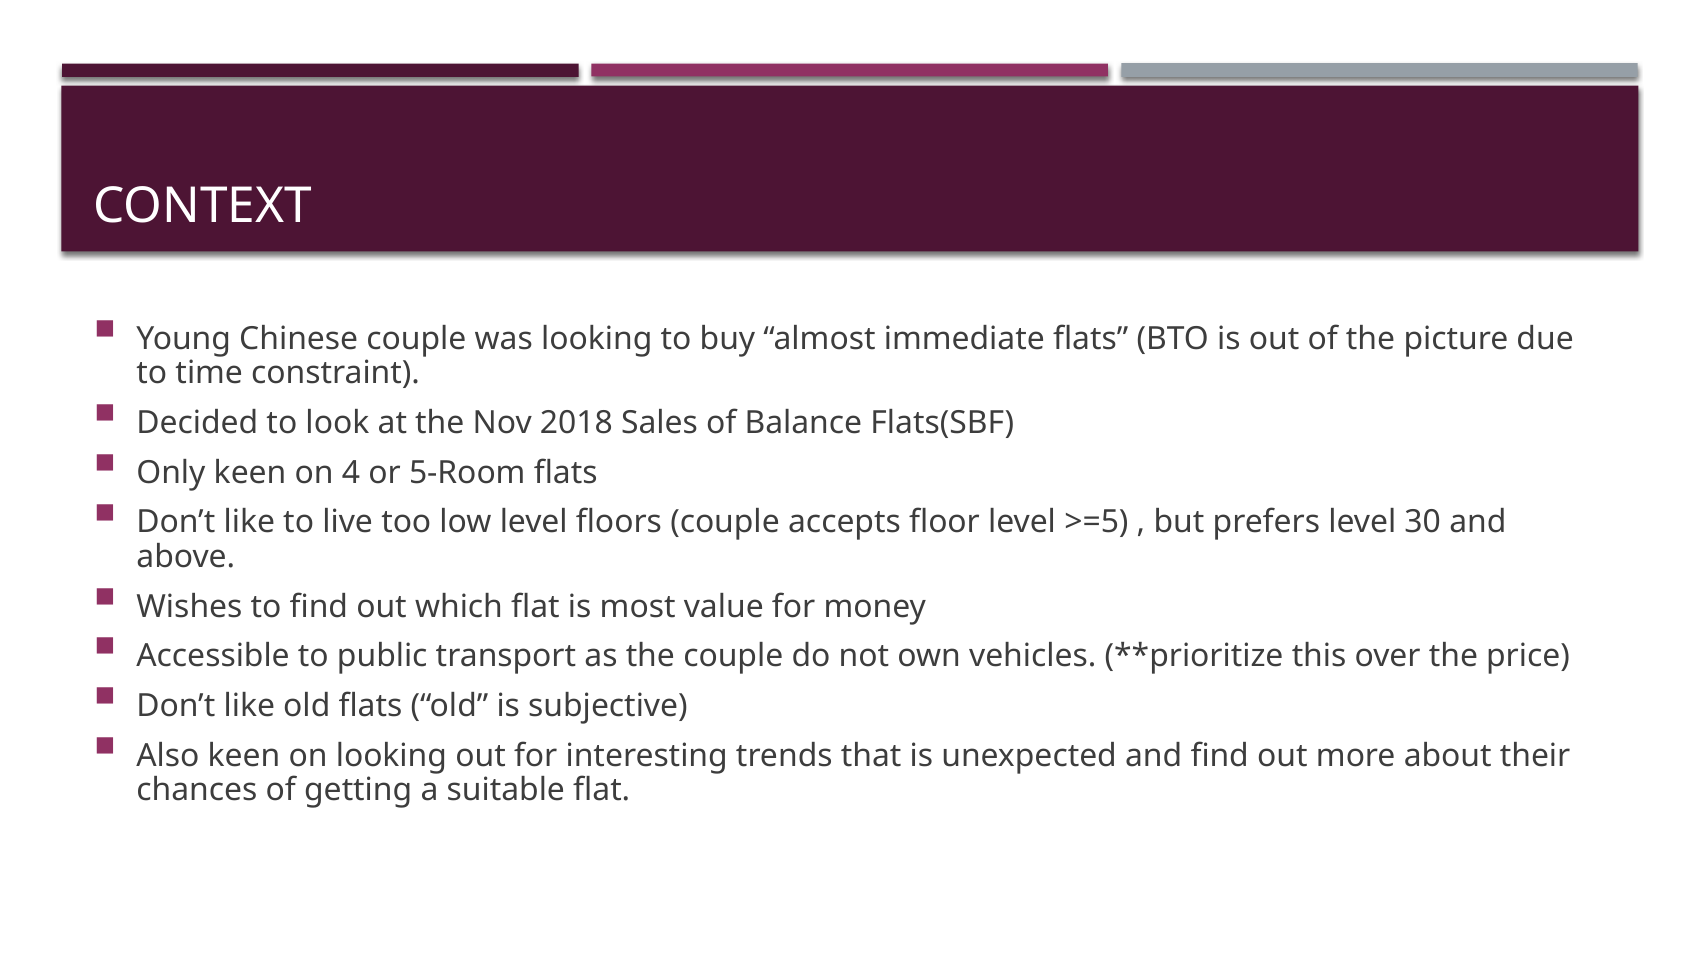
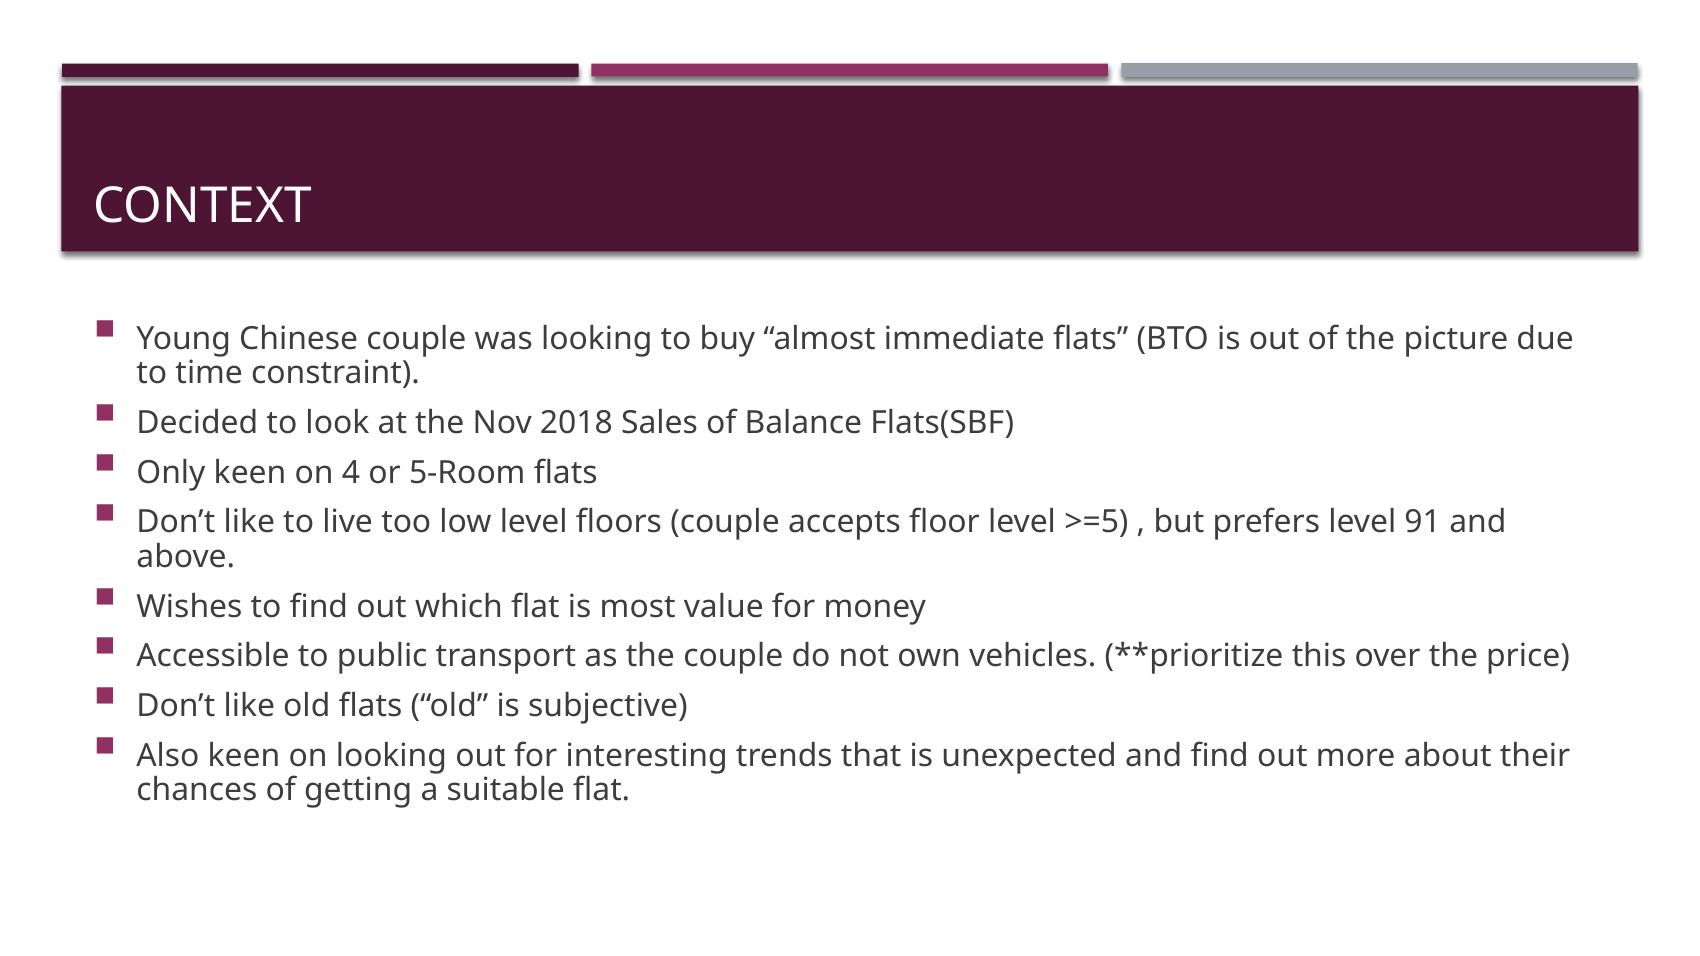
30: 30 -> 91 (1423, 523)
